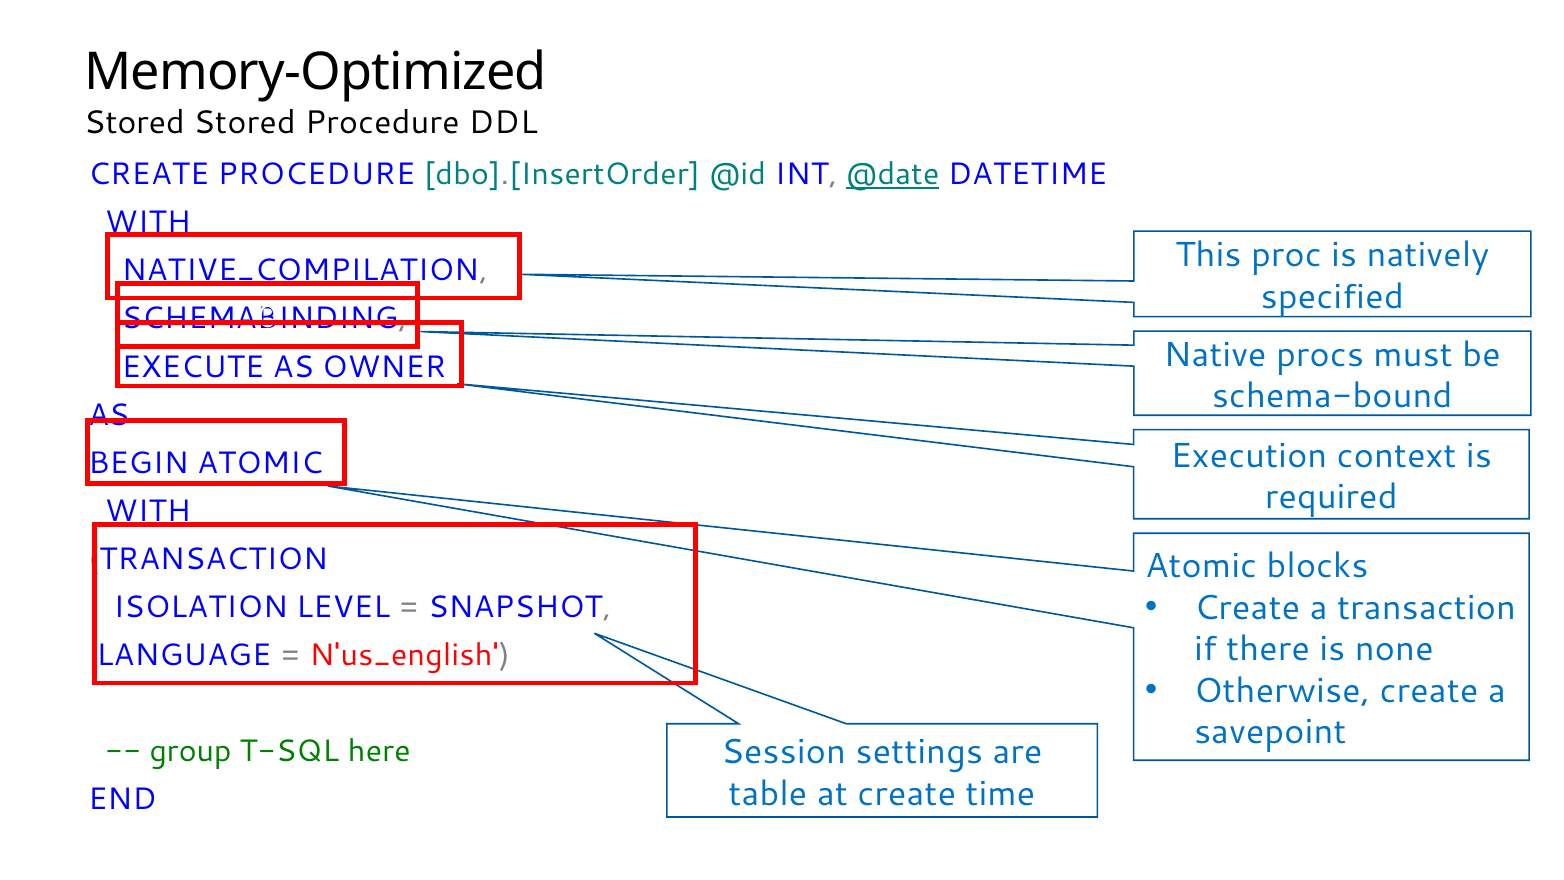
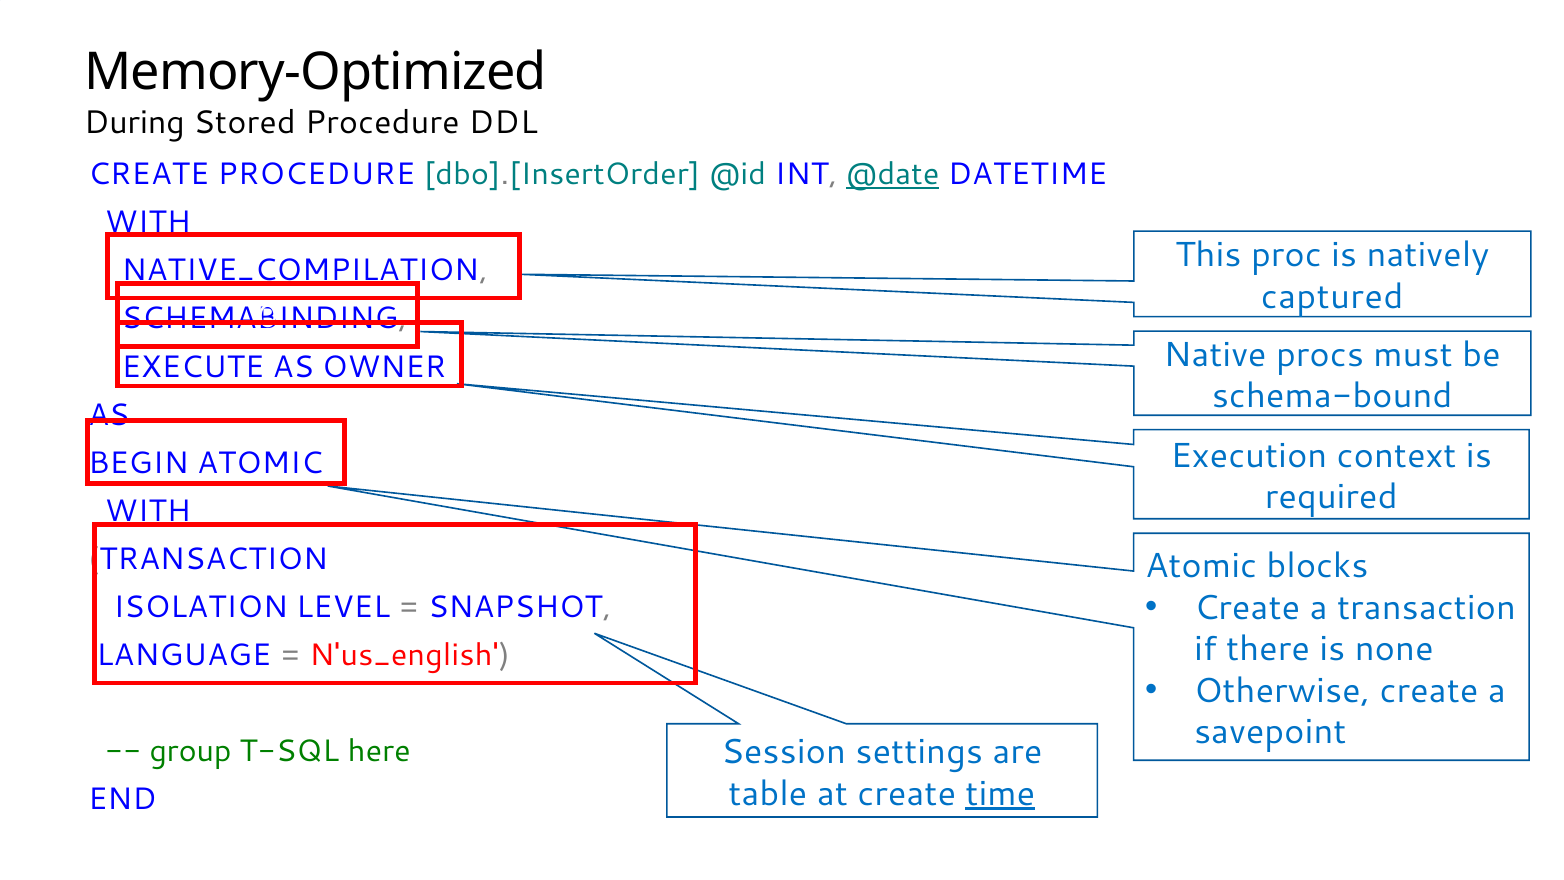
Stored: Stored -> During (134, 123)
specified: specified -> captured (1332, 297)
time underline: none -> present (1000, 793)
